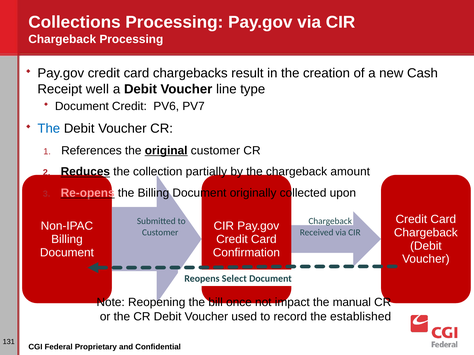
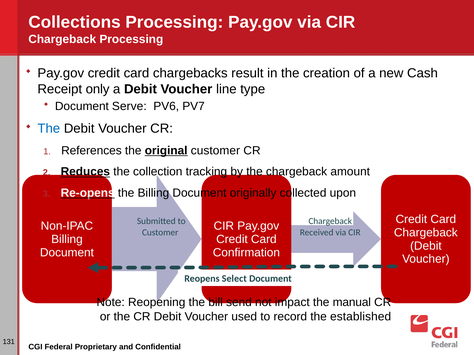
well: well -> only (98, 89)
Document Credit: Credit -> Serve (129, 106)
partially: partially -> tracking (206, 172)
Re-opens colour: pink -> white (88, 193)
once: once -> send (239, 303)
